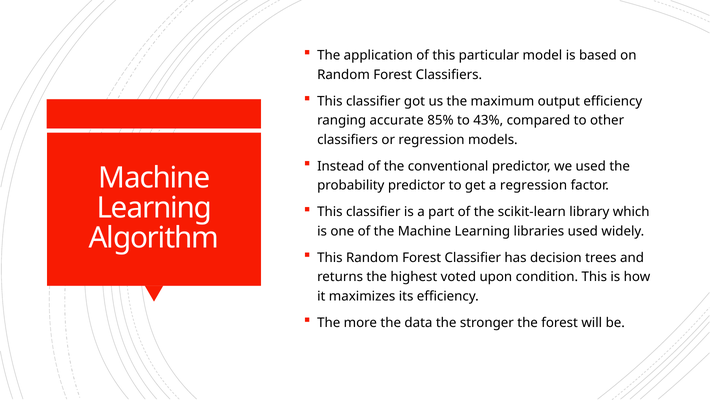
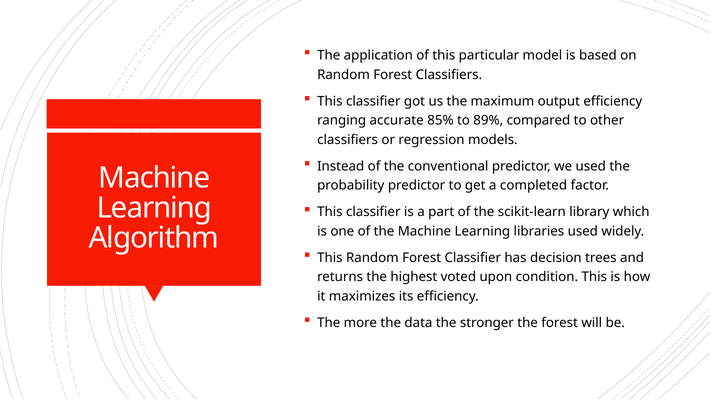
43%: 43% -> 89% (488, 120)
a regression: regression -> completed (534, 185)
